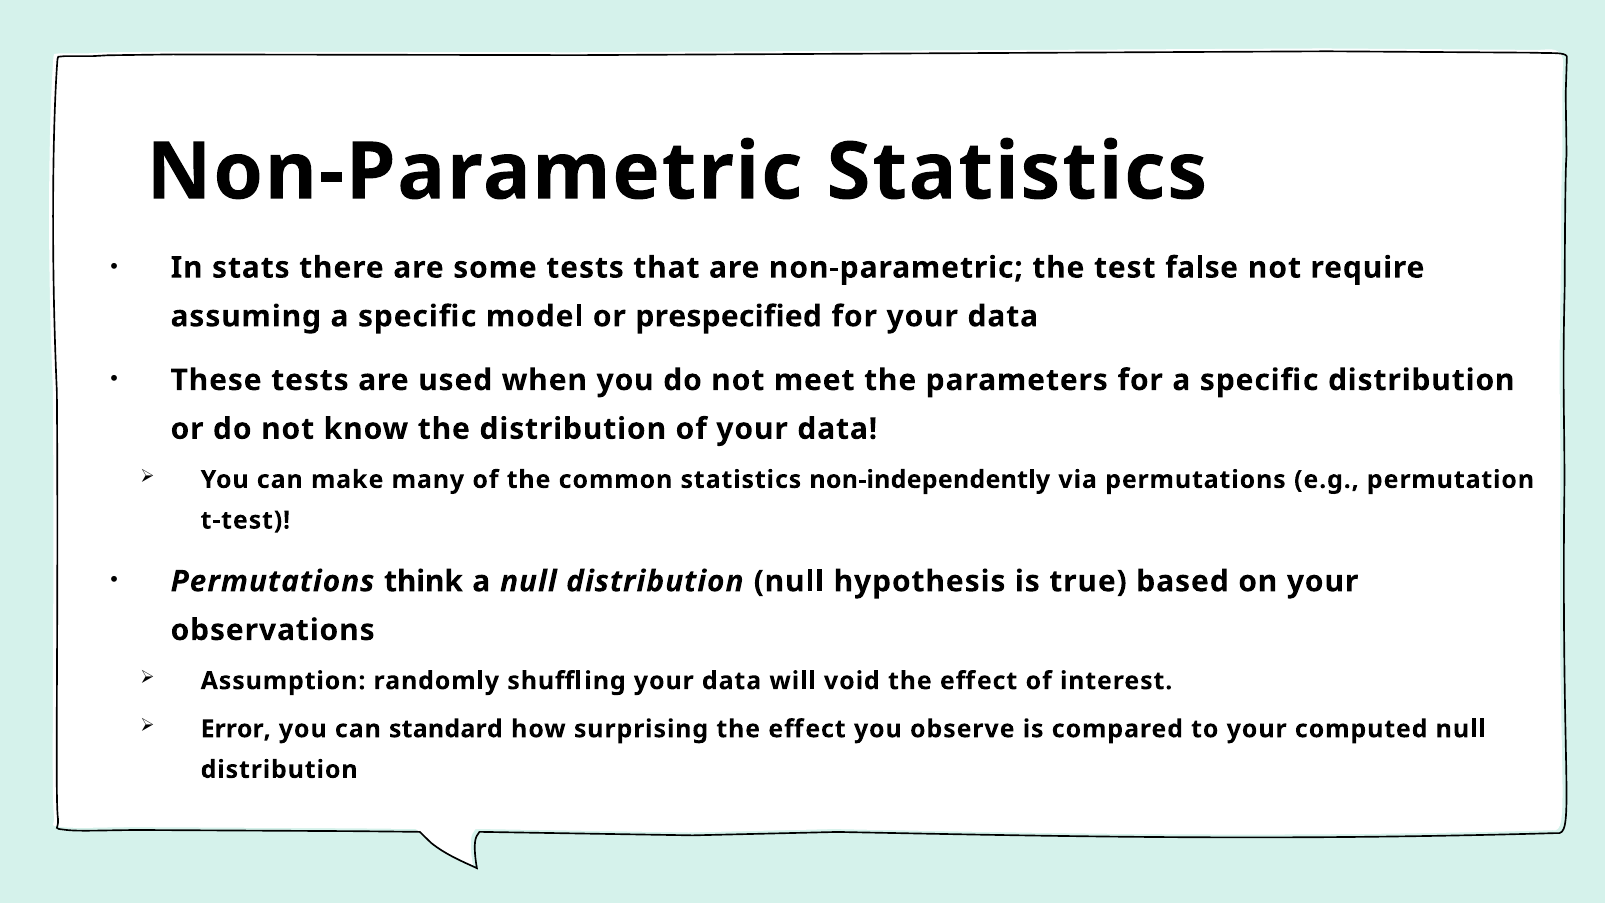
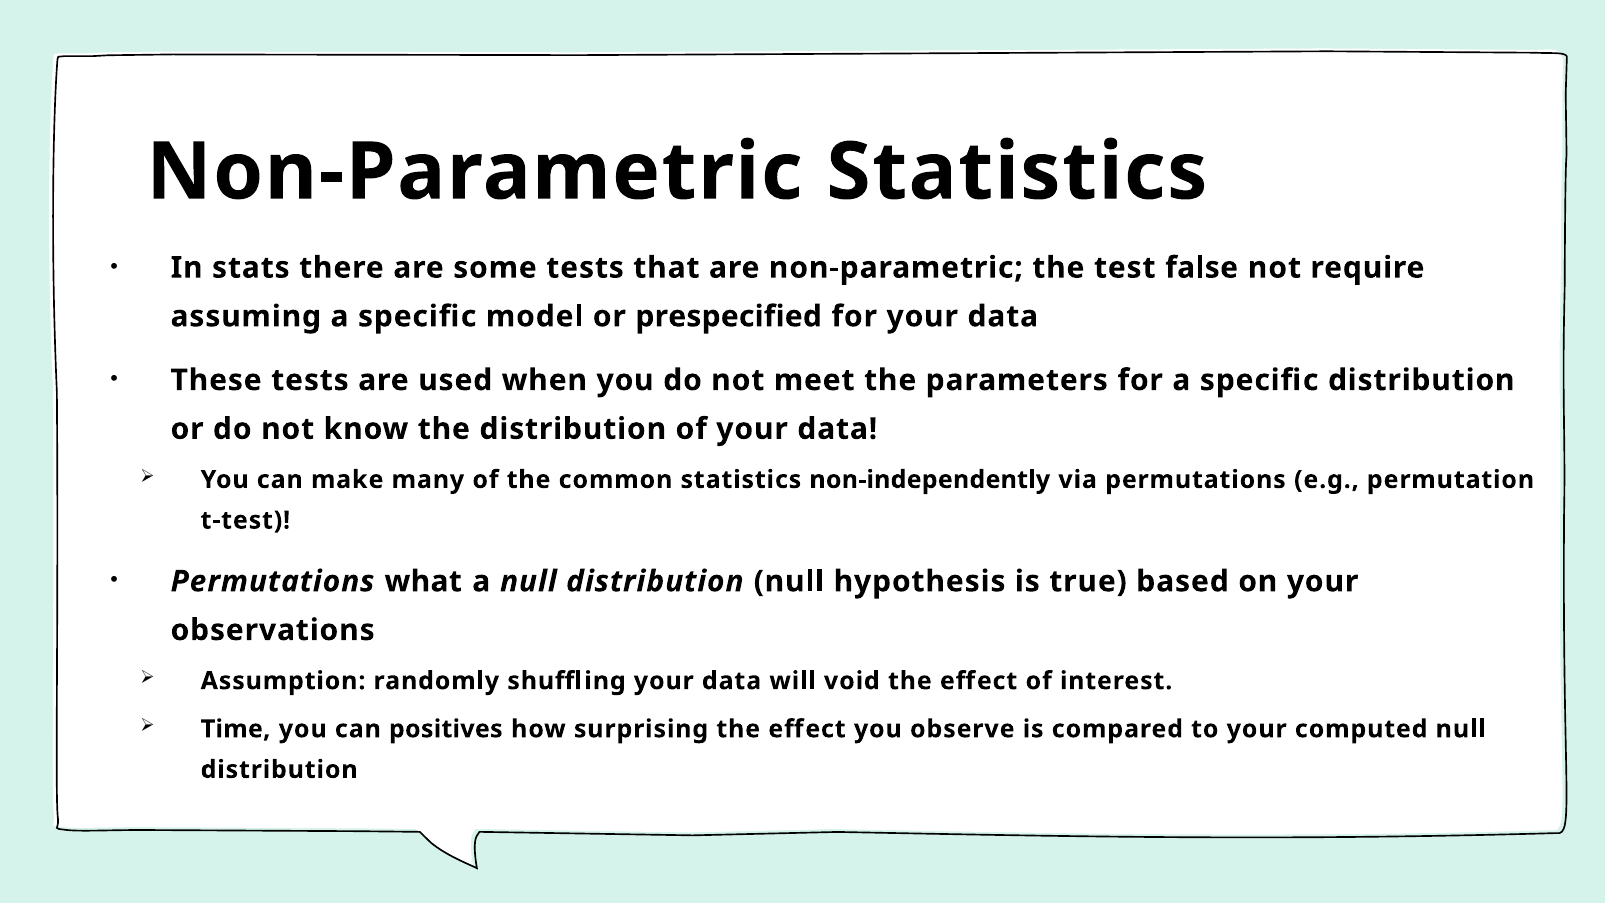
think: think -> what (423, 581)
Error: Error -> Time (236, 729)
standard: standard -> positives (446, 729)
